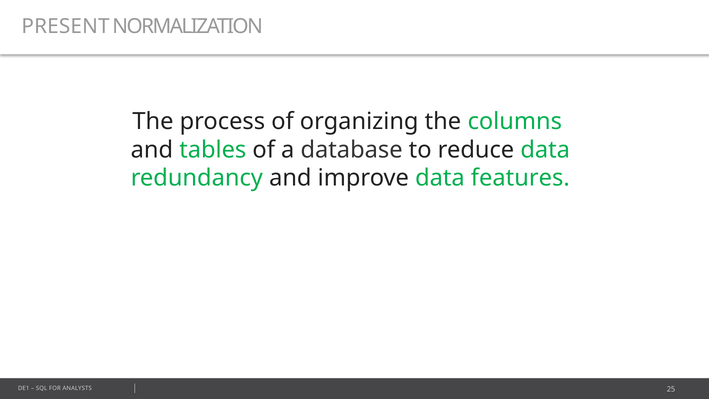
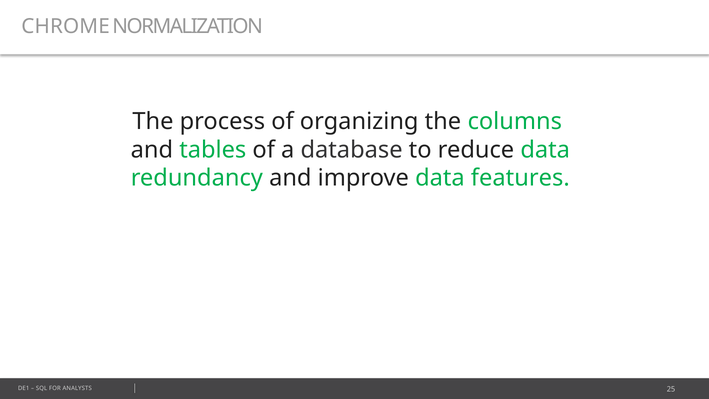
PRESENT: PRESENT -> CHROME (66, 26)
